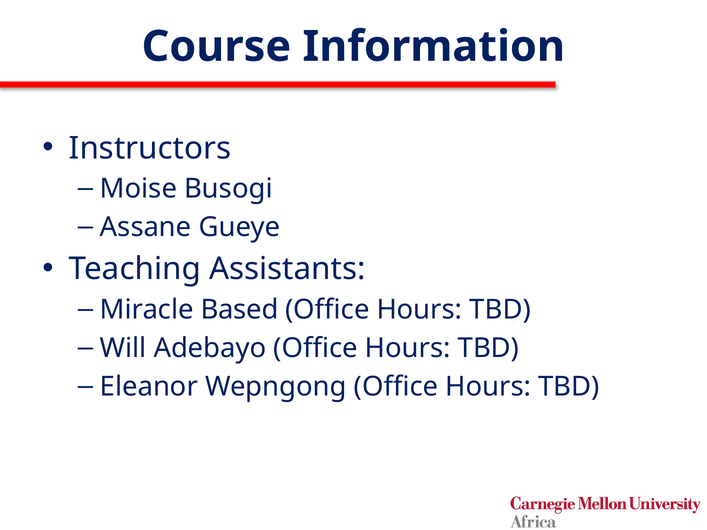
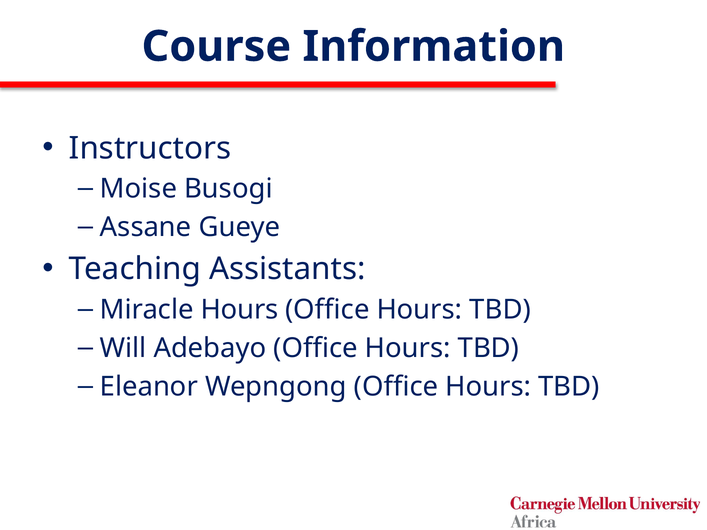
Miracle Based: Based -> Hours (240, 310)
